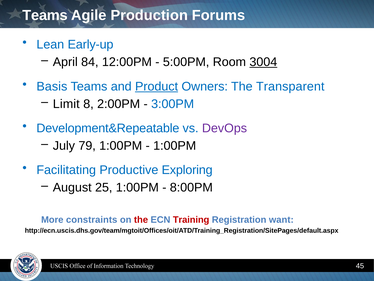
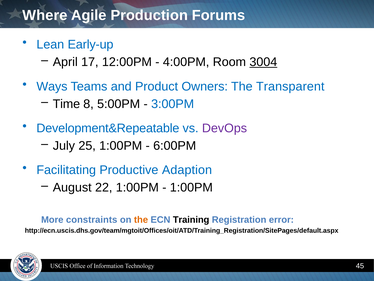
Teams: Teams -> Where (45, 15)
84: 84 -> 17 (90, 62)
5:00PM: 5:00PM -> 4:00PM (186, 62)
Basis: Basis -> Ways (52, 86)
Product underline: present -> none (157, 86)
Limit: Limit -> Time (66, 104)
2:00PM: 2:00PM -> 5:00PM (119, 104)
79: 79 -> 25 (87, 145)
1:00PM: 1:00PM -> 6:00PM (175, 145)
Exploring: Exploring -> Adaption (187, 170)
25: 25 -> 22 (104, 187)
8:00PM: 8:00PM -> 1:00PM (191, 187)
the colour: red -> orange (141, 219)
Training colour: red -> black (191, 219)
want: want -> error (281, 219)
